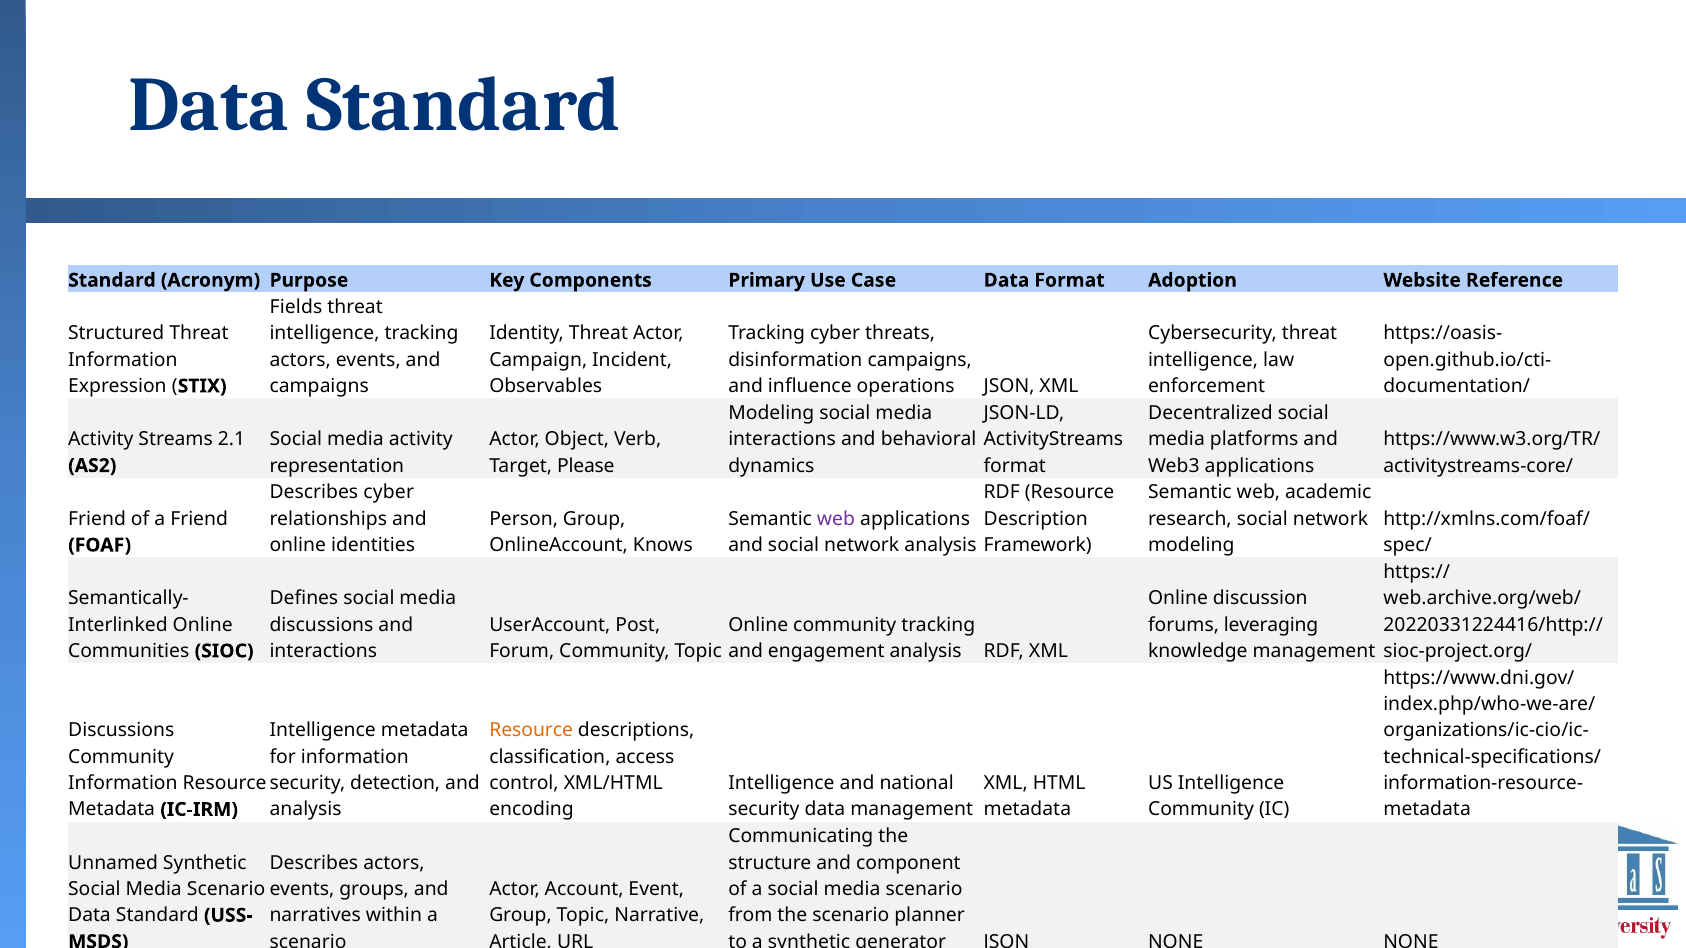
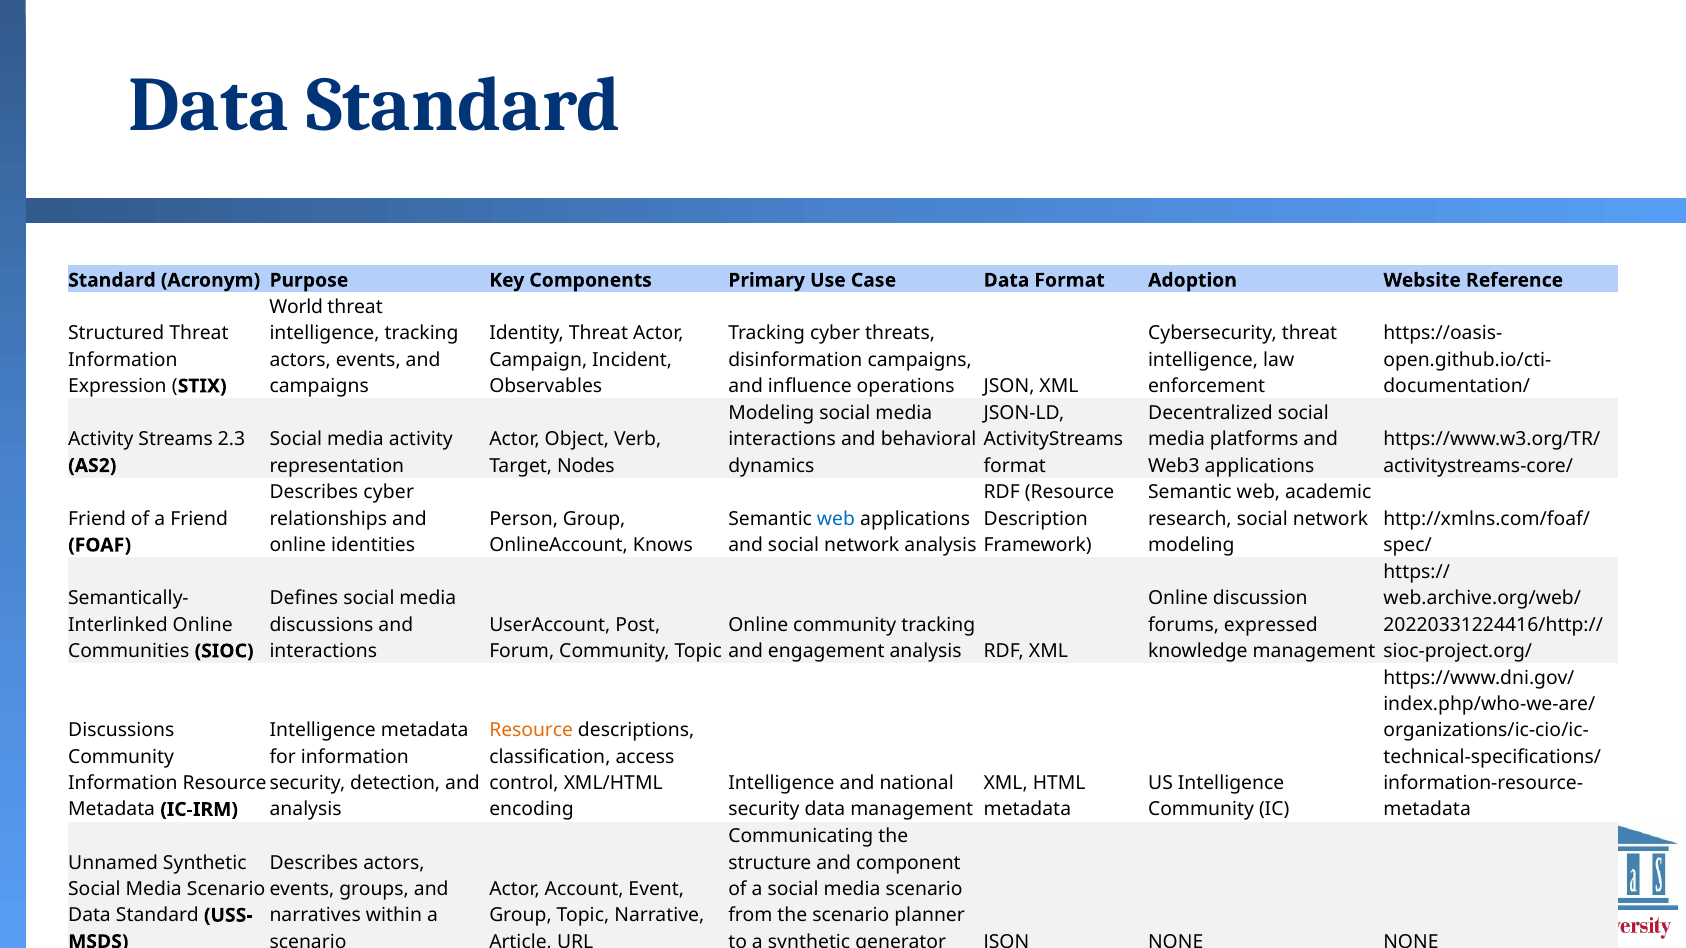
Fields: Fields -> World (296, 307)
2.1: 2.1 -> 2.3 (232, 439)
Please: Please -> Nodes (586, 466)
web colour: purple -> blue (836, 519)
leveraging: leveraging -> expressed (1271, 625)
